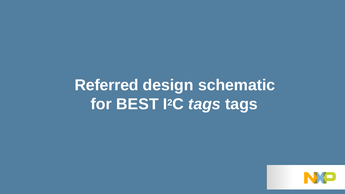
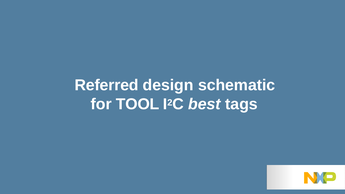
BEST: BEST -> TOOL (138, 104)
tags: tags -> best (204, 104)
